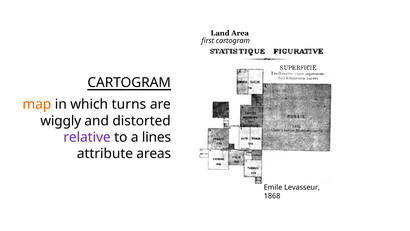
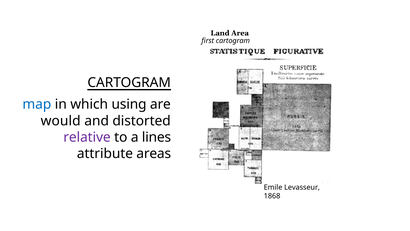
map colour: orange -> blue (37, 104)
turns: turns -> using (129, 104)
wiggly: wiggly -> would (61, 121)
